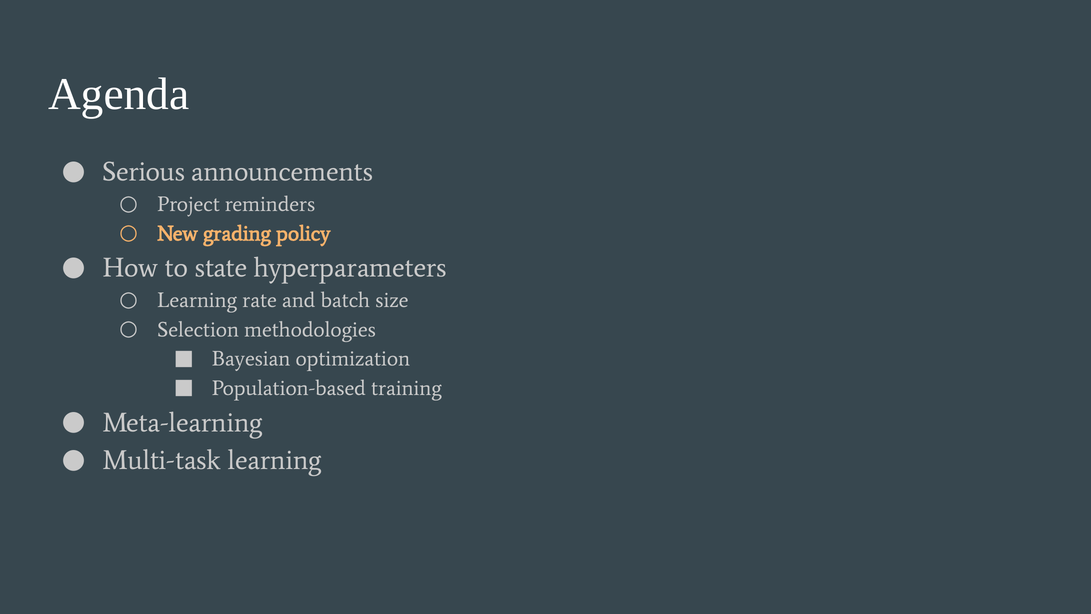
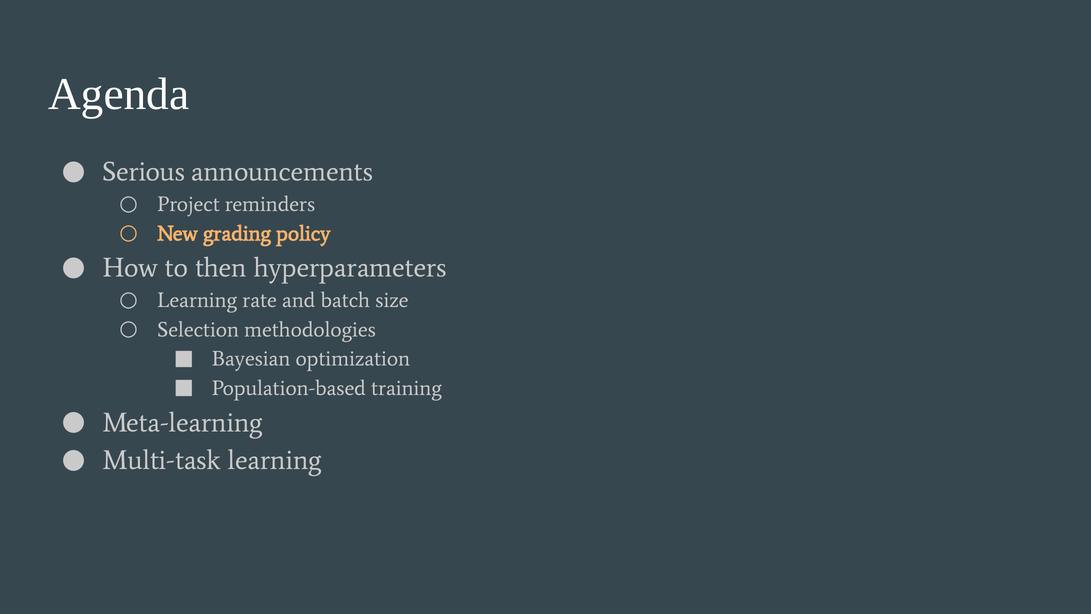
state: state -> then (221, 268)
